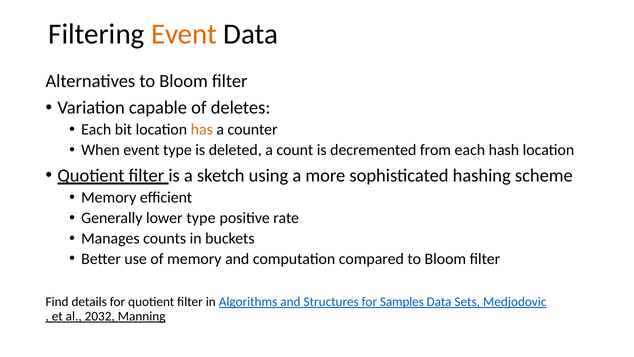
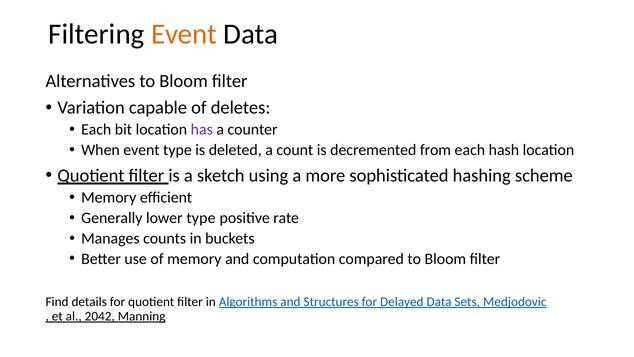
has colour: orange -> purple (202, 130)
Samples: Samples -> Delayed (402, 301)
2032: 2032 -> 2042 (100, 316)
